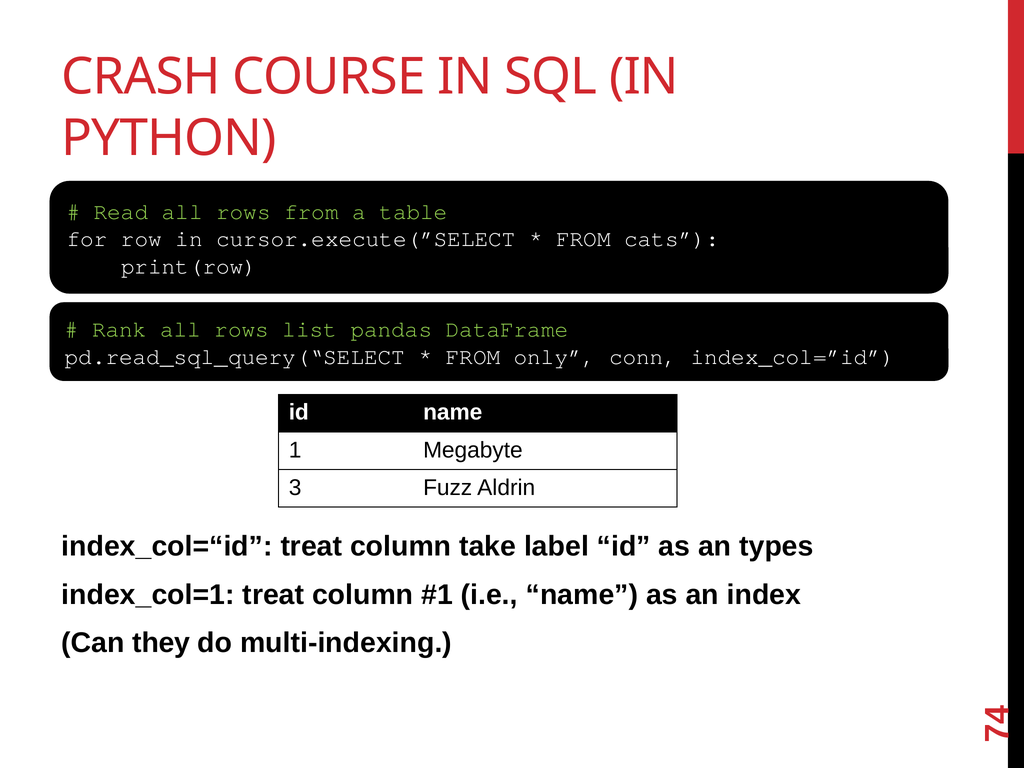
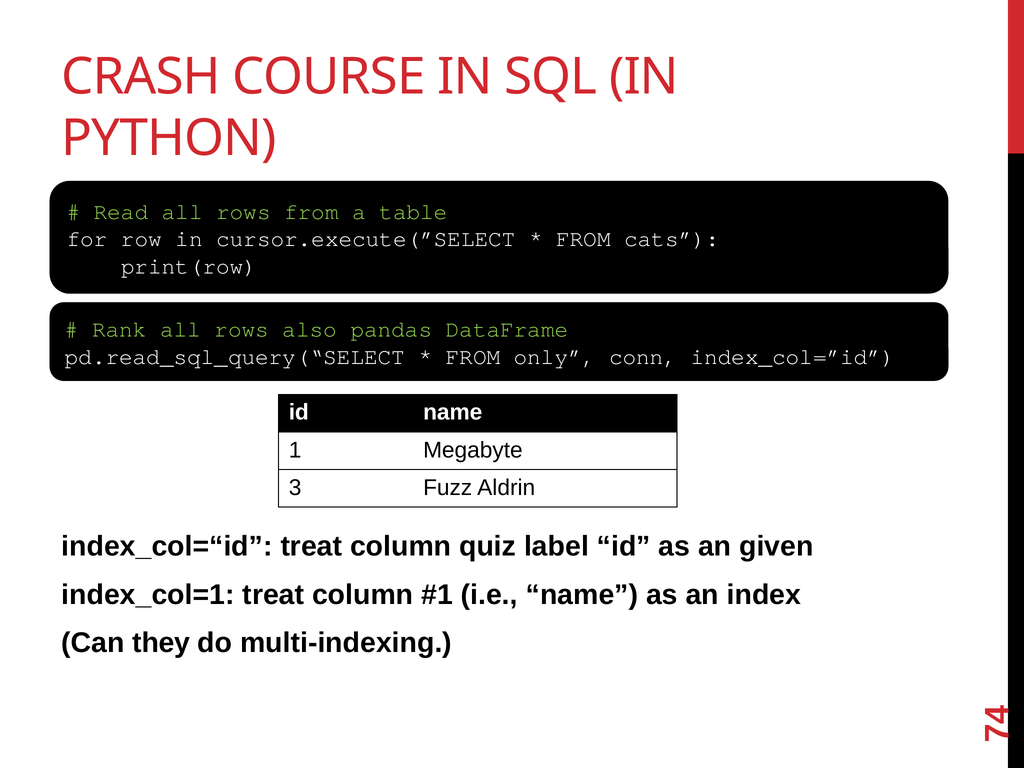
list: list -> also (310, 329)
take: take -> quiz (488, 546)
types: types -> given (776, 546)
